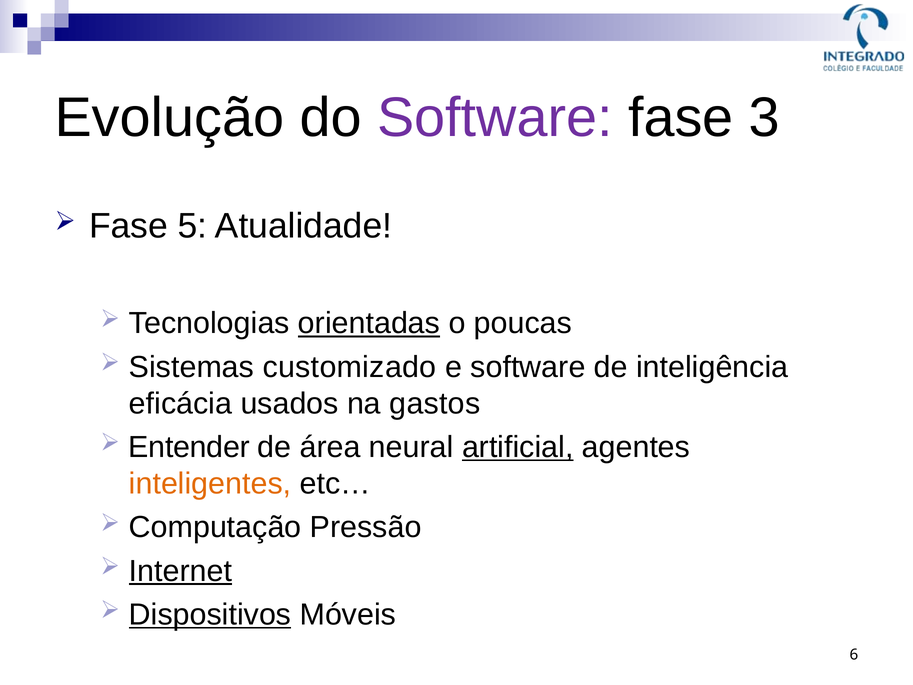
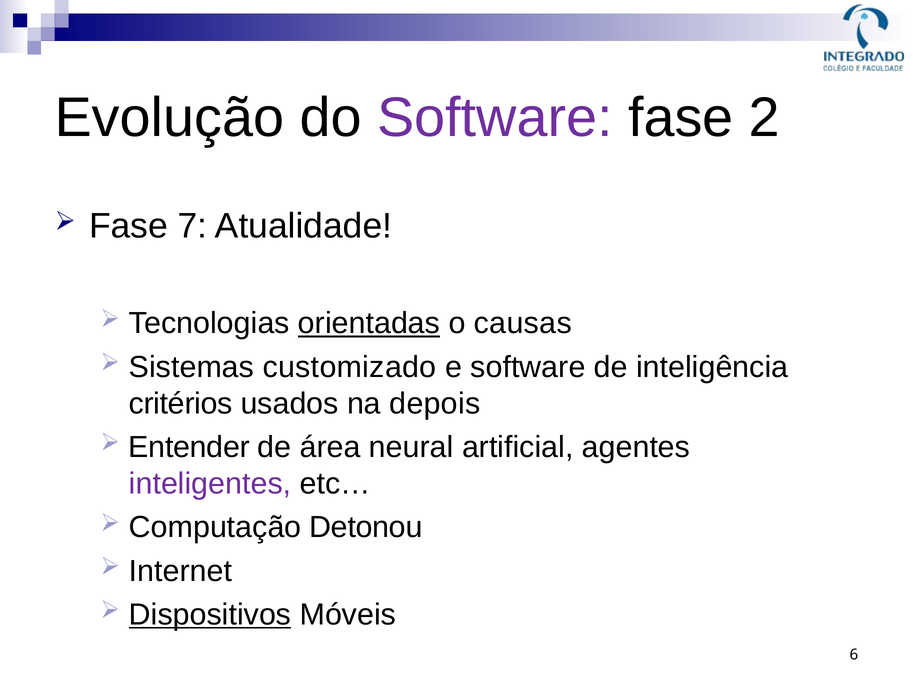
3: 3 -> 2 (764, 118)
5: 5 -> 7 (192, 226)
poucas: poucas -> causas (523, 323)
eficácia: eficácia -> critérios (181, 403)
gastos: gastos -> depois (435, 403)
artificial underline: present -> none (518, 447)
inteligentes colour: orange -> purple (210, 484)
Pressão: Pressão -> Detonou (366, 527)
Internet underline: present -> none (180, 571)
